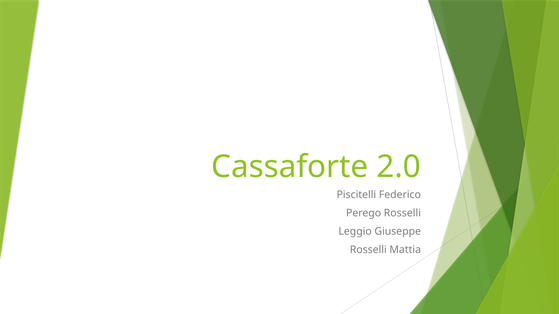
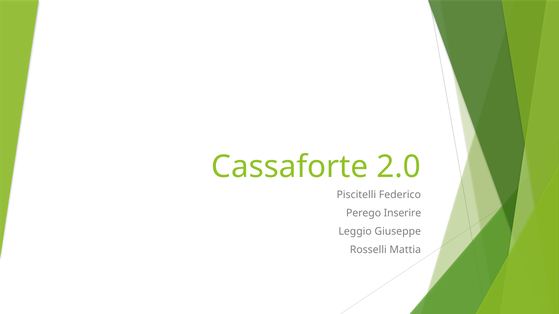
Perego Rosselli: Rosselli -> Inserire (402, 213)
